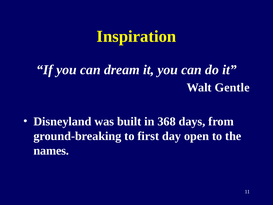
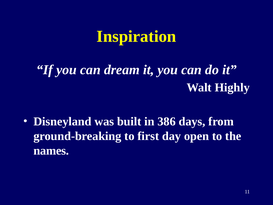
Gentle: Gentle -> Highly (232, 87)
368: 368 -> 386 (167, 121)
